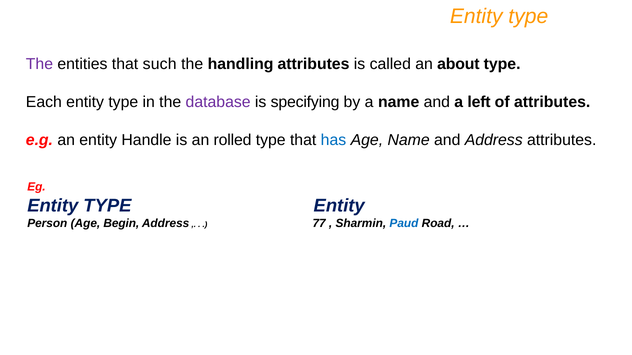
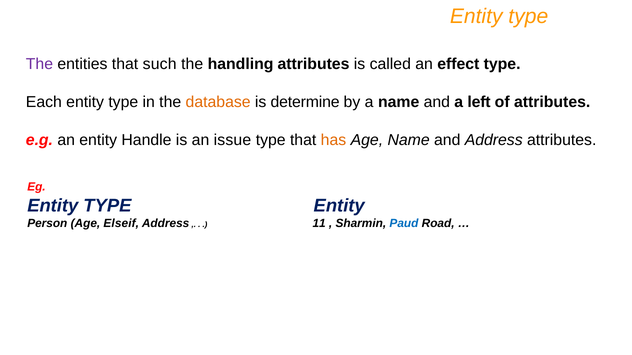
about: about -> effect (458, 64)
database colour: purple -> orange (218, 102)
specifying: specifying -> determine (305, 102)
rolled: rolled -> issue (232, 140)
has colour: blue -> orange (333, 140)
Begin: Begin -> Elseif (121, 224)
77: 77 -> 11 (319, 224)
